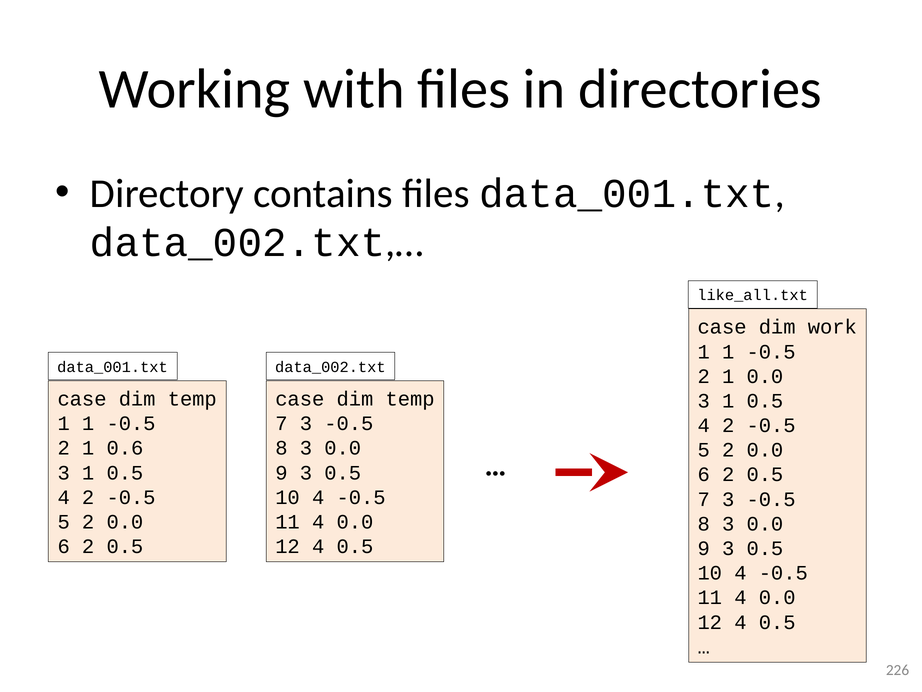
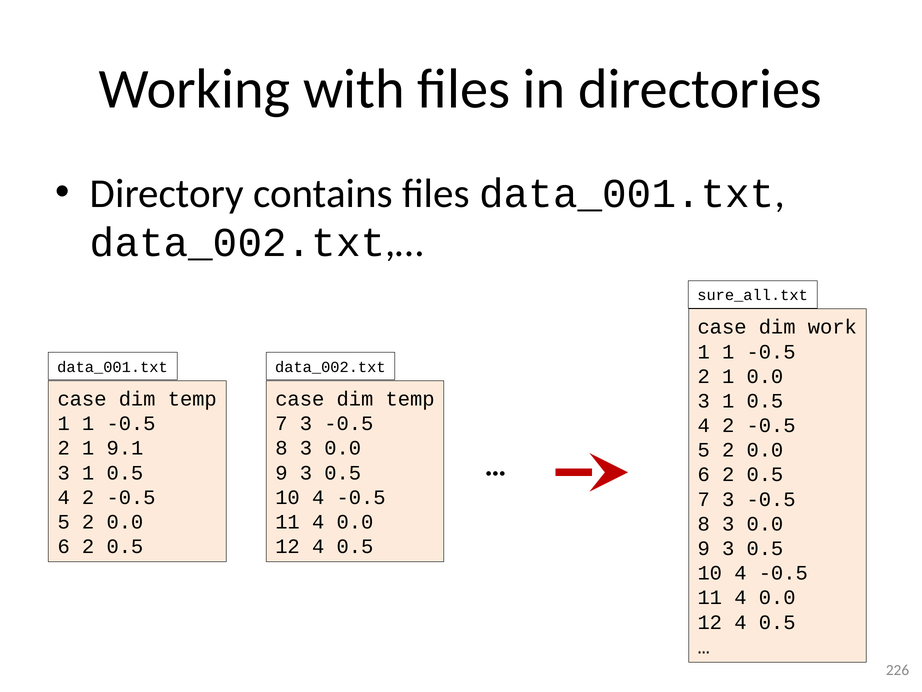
like_all.txt: like_all.txt -> sure_all.txt (753, 295)
0.6: 0.6 -> 9.1 (125, 448)
